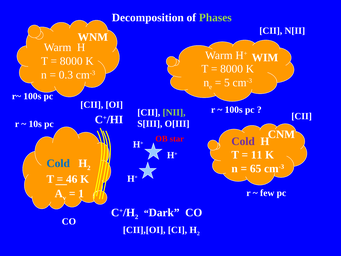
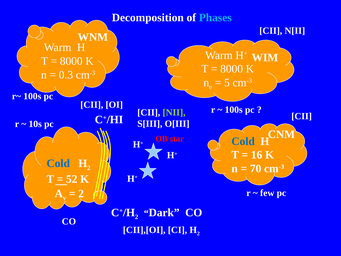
Phases colour: light green -> light blue (215, 18)
Cold colour: purple -> blue (243, 141)
11: 11 -> 16 (257, 155)
65: 65 -> 70 (256, 168)
46: 46 -> 52 (72, 179)
1: 1 -> 2 (81, 193)
